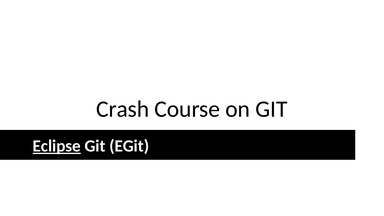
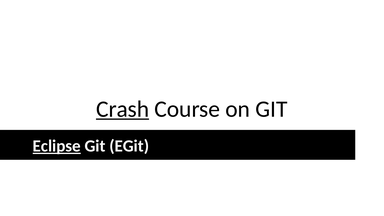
Crash underline: none -> present (123, 109)
